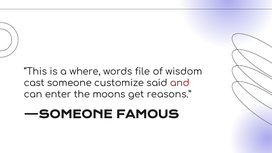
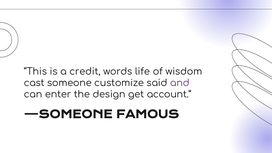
where: where -> credit (85, 72)
file: file -> life (142, 72)
and colour: red -> purple (180, 83)
moons: moons -> design (109, 94)
reasons: reasons -> account (169, 94)
